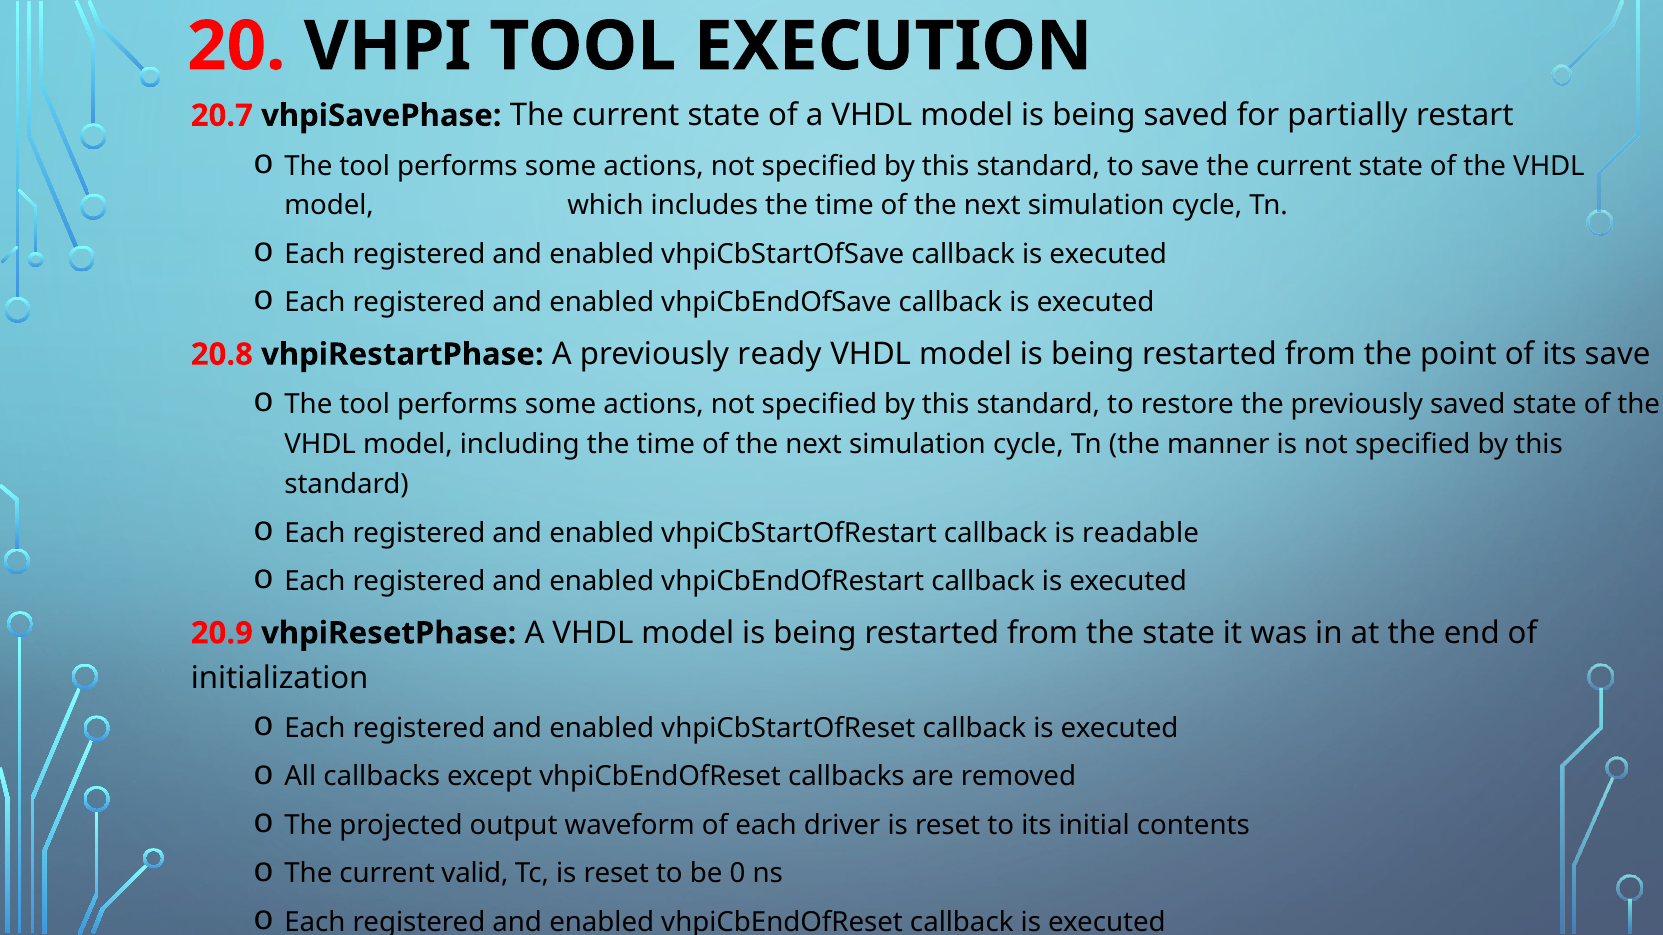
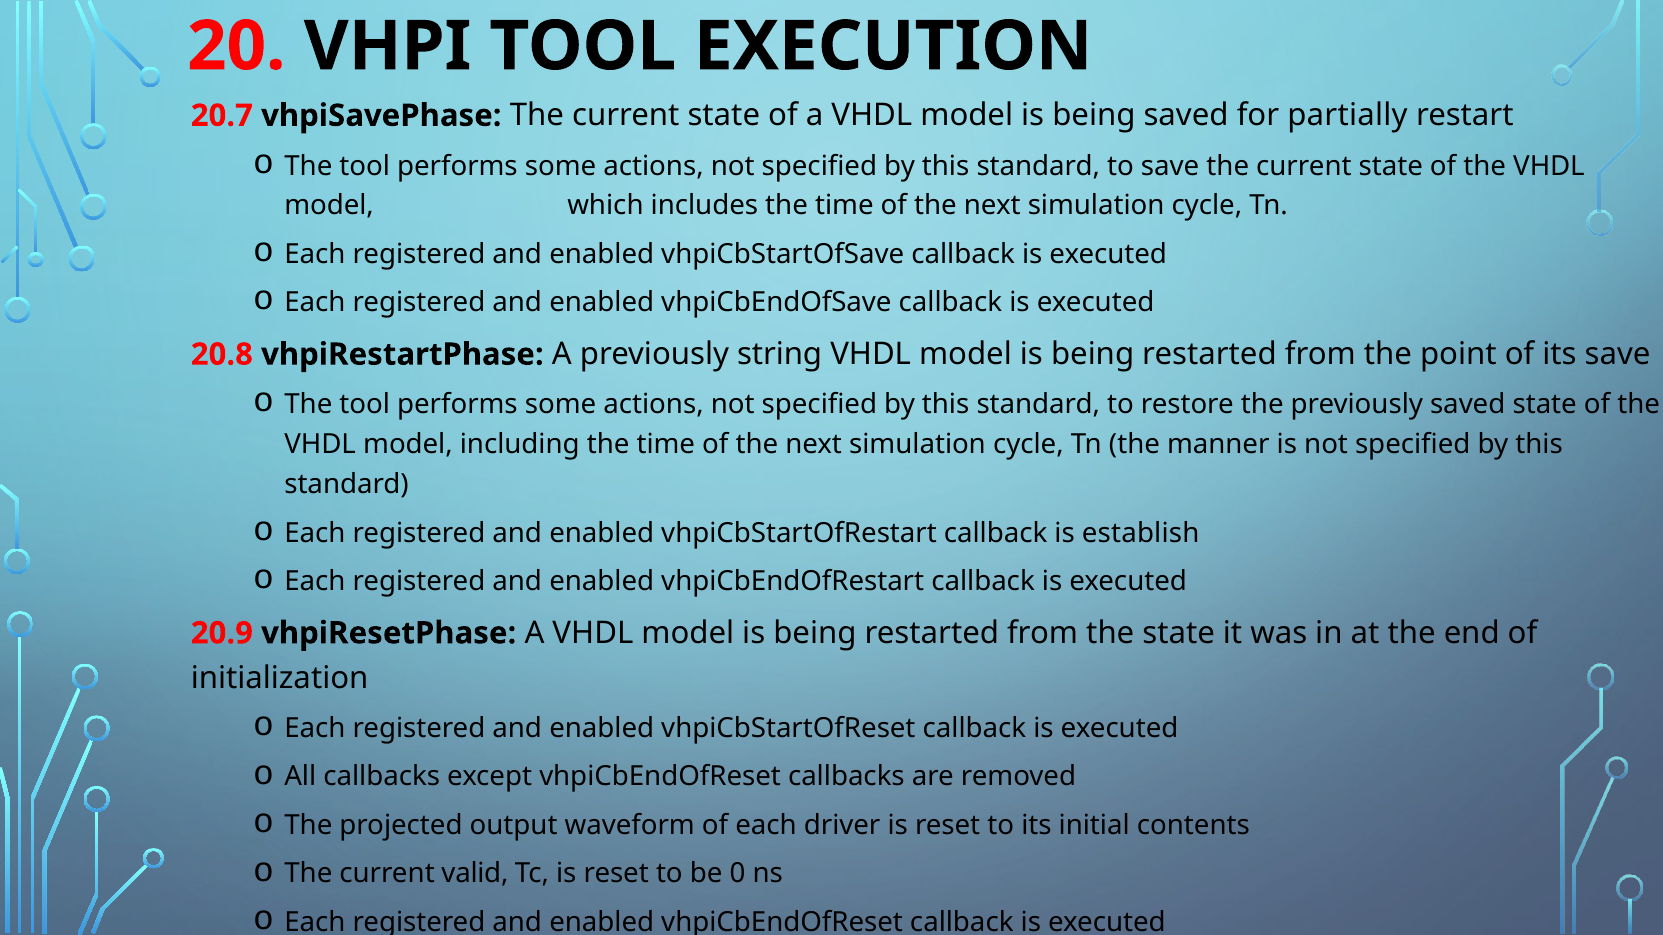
ready: ready -> string (780, 355)
readable: readable -> establish (1141, 533)
